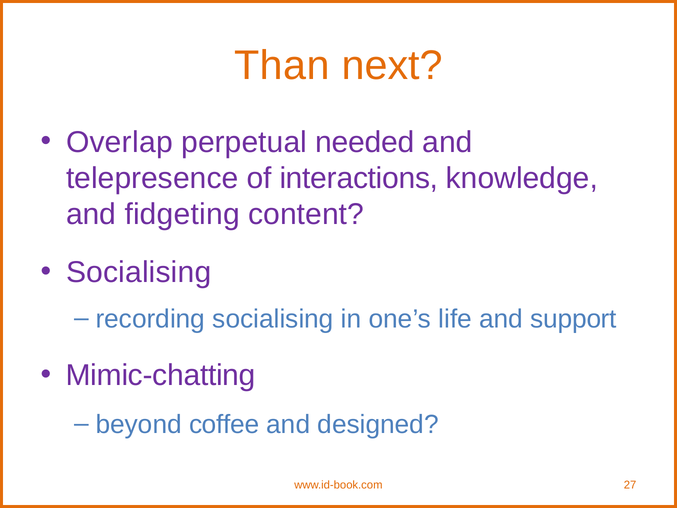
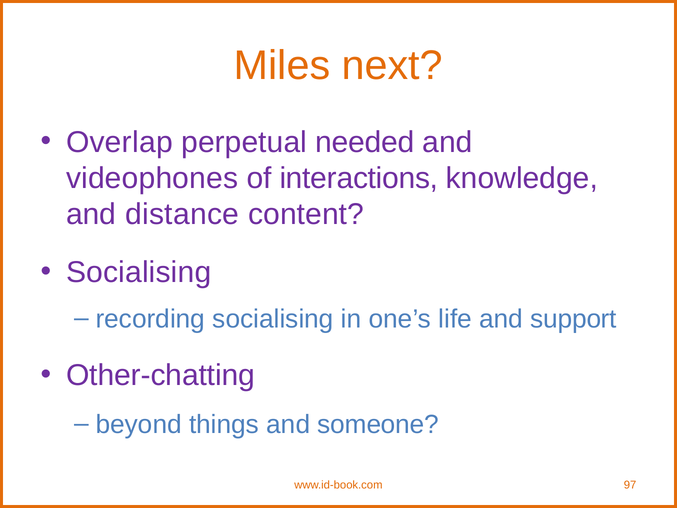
Than: Than -> Miles (282, 66)
telepresence: telepresence -> videophones (152, 178)
fidgeting: fidgeting -> distance (182, 214)
Mimic-chatting: Mimic-chatting -> Other-chatting (161, 375)
coffee: coffee -> things (224, 424)
designed: designed -> someone (378, 424)
27: 27 -> 97 (630, 485)
